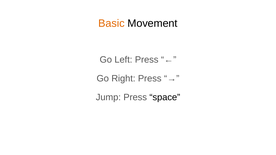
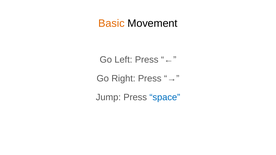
space colour: black -> blue (165, 97)
